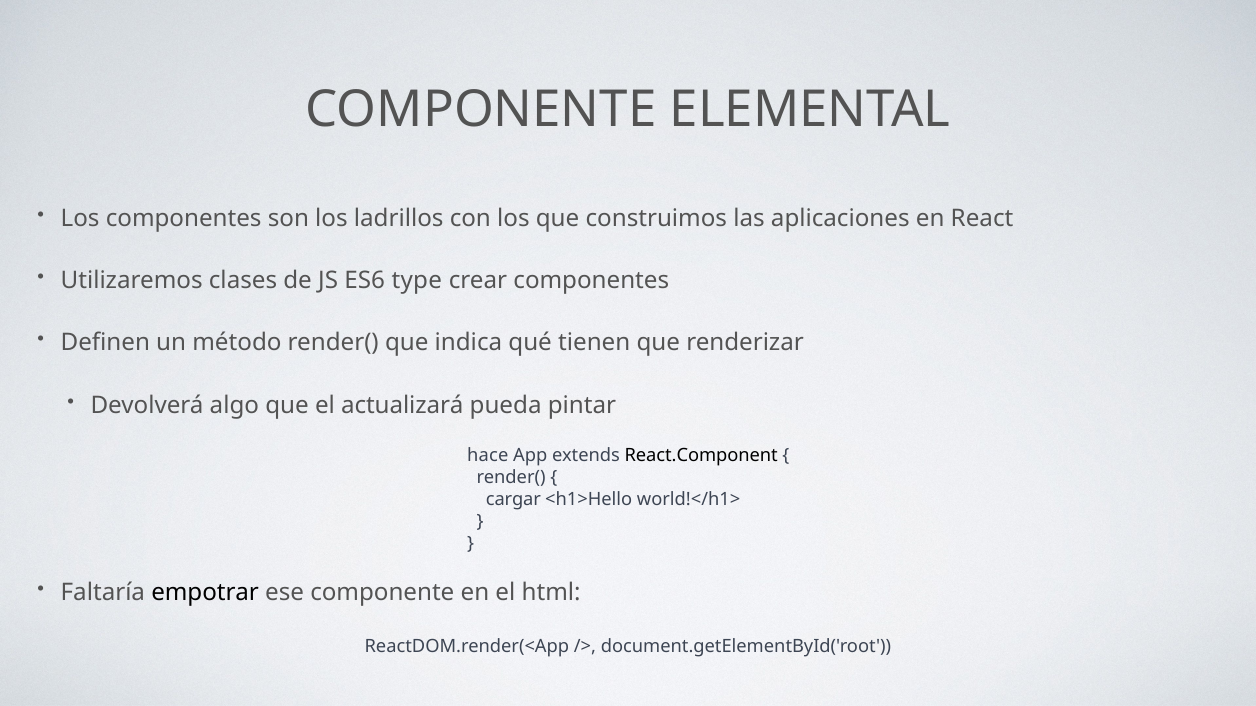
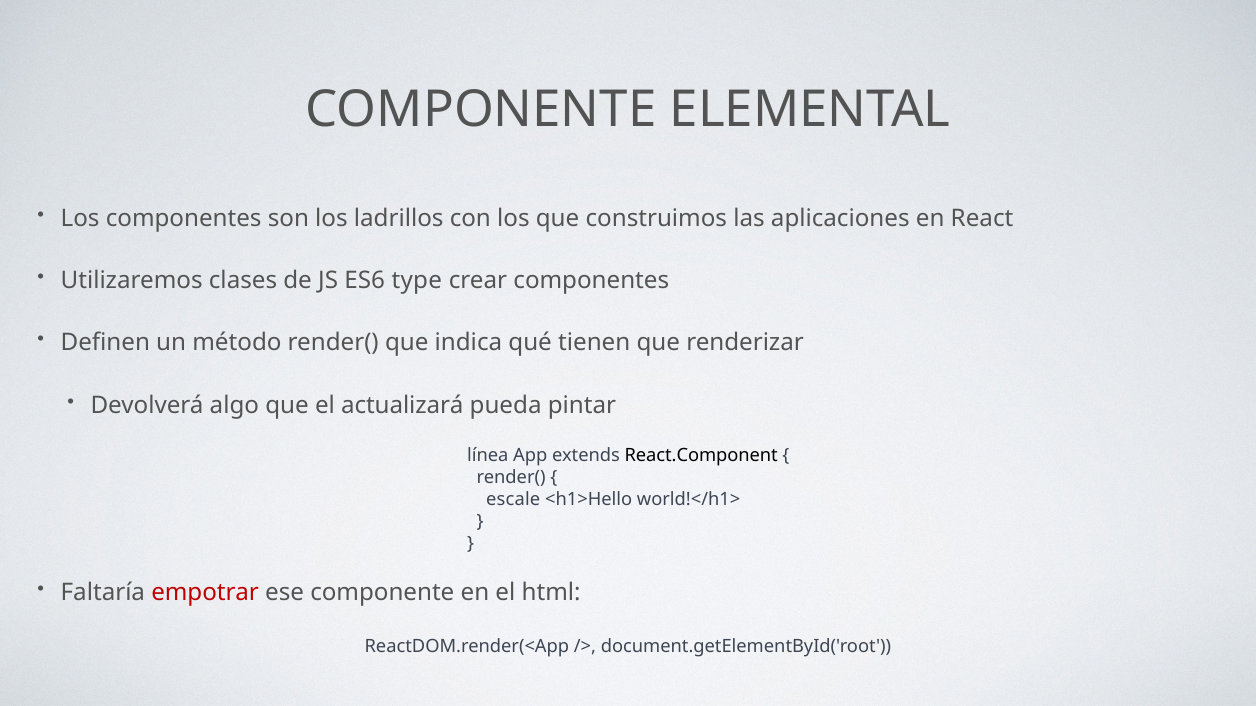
hace: hace -> línea (488, 455)
cargar: cargar -> escale (513, 499)
empotrar colour: black -> red (205, 593)
